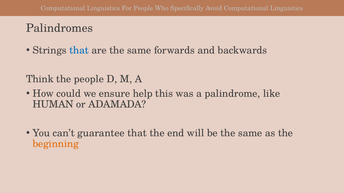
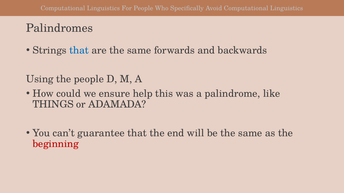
Think: Think -> Using (40, 79)
HUMAN: HUMAN -> THINGS (53, 105)
beginning colour: orange -> red (56, 144)
